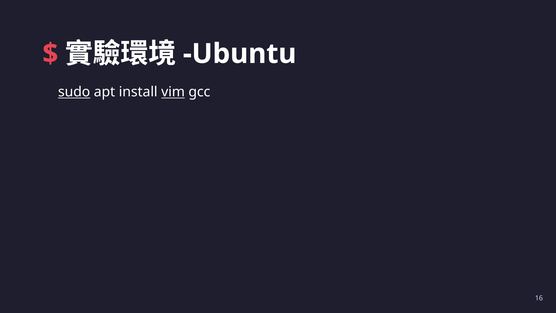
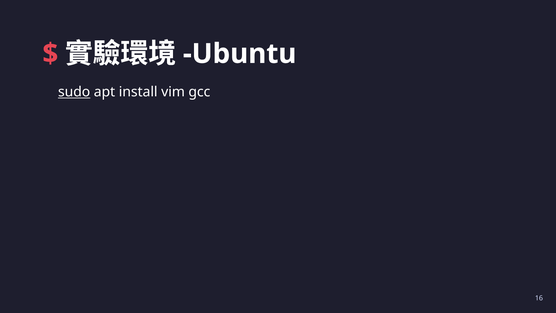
vim underline: present -> none (173, 92)
